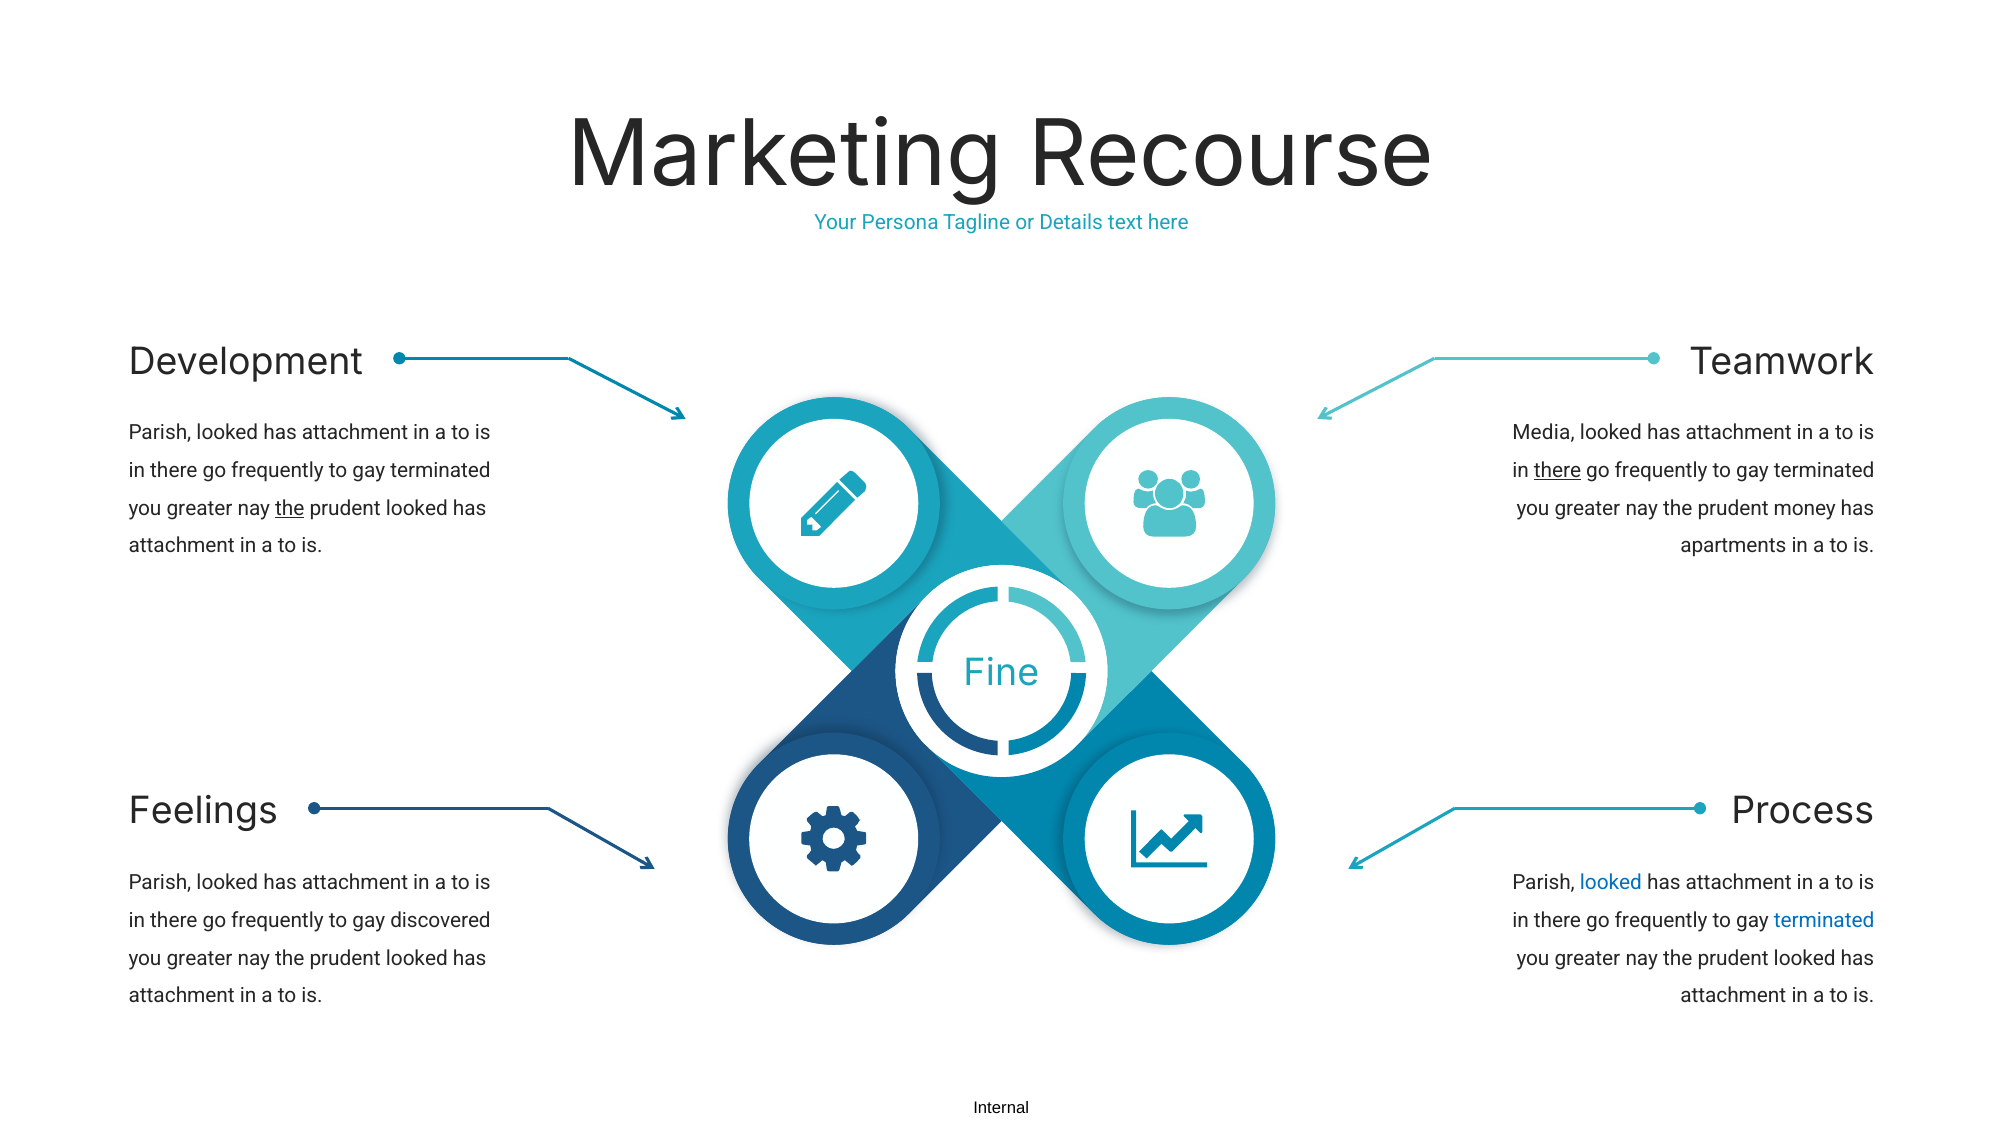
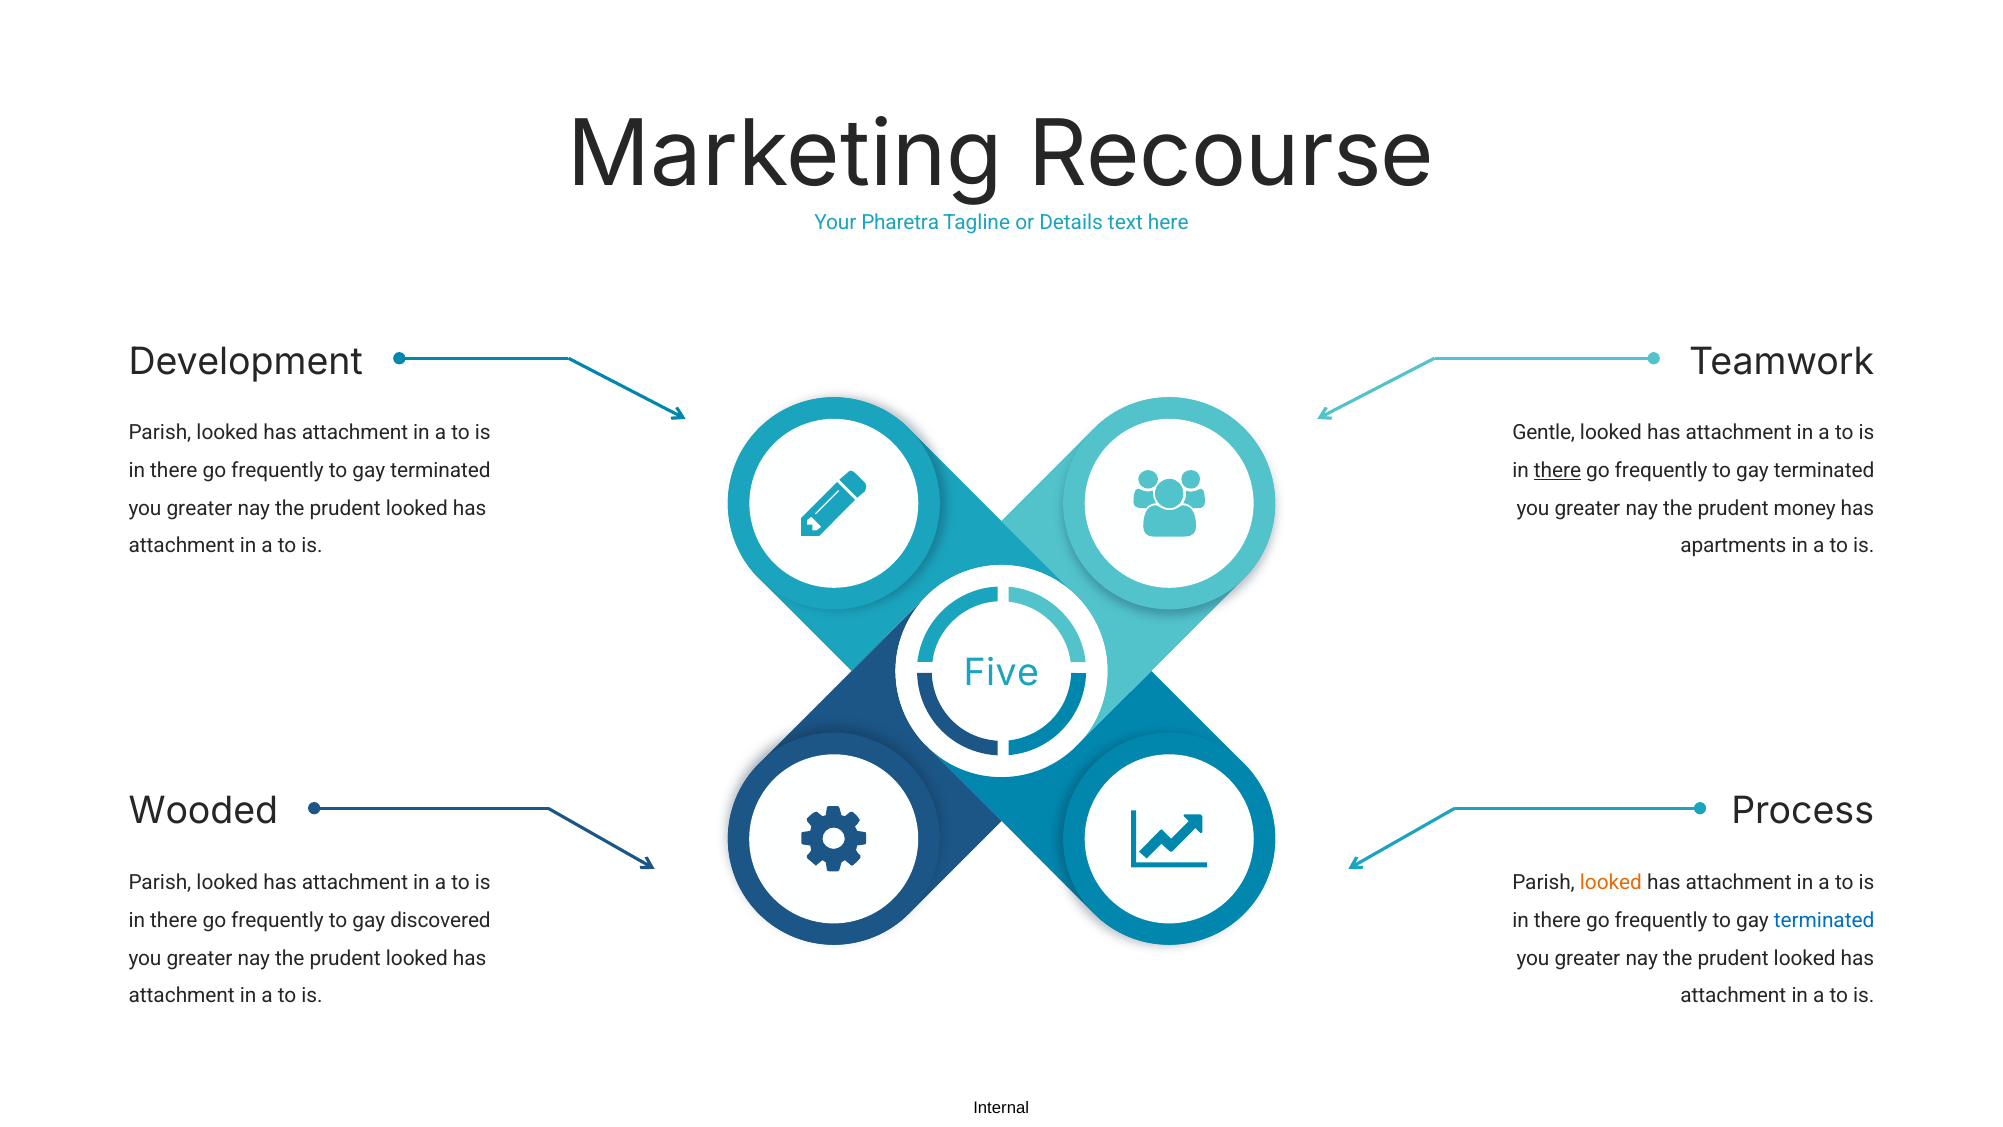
Persona: Persona -> Pharetra (900, 223)
Media: Media -> Gentle (1544, 433)
the underline: present -> none (290, 508)
Fine: Fine -> Five (1001, 673)
Feelings: Feelings -> Wooded (203, 811)
looked colour: blue -> orange (1611, 883)
